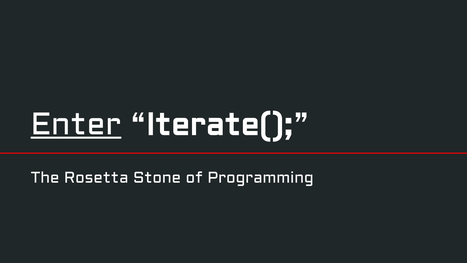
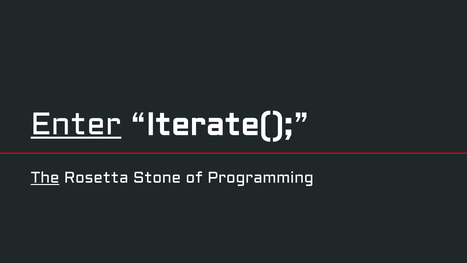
The underline: none -> present (45, 178)
